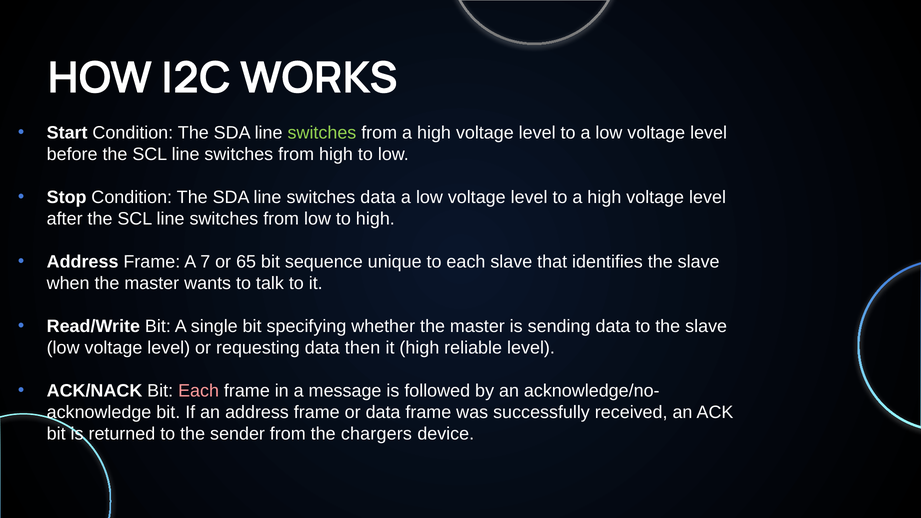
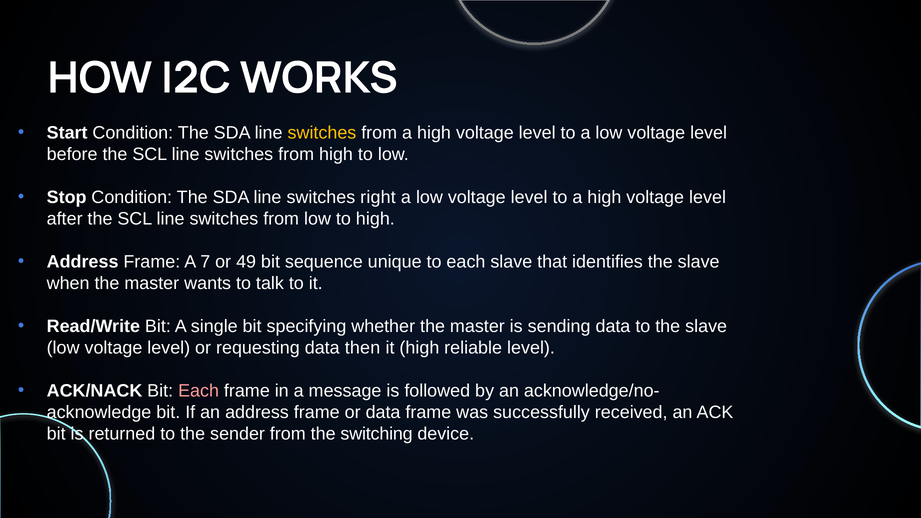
switches colour: light green -> yellow (322, 133)
switches data: data -> right (378, 197)
65: 65 -> 49 (246, 262)
chargers: chargers -> switching (377, 434)
